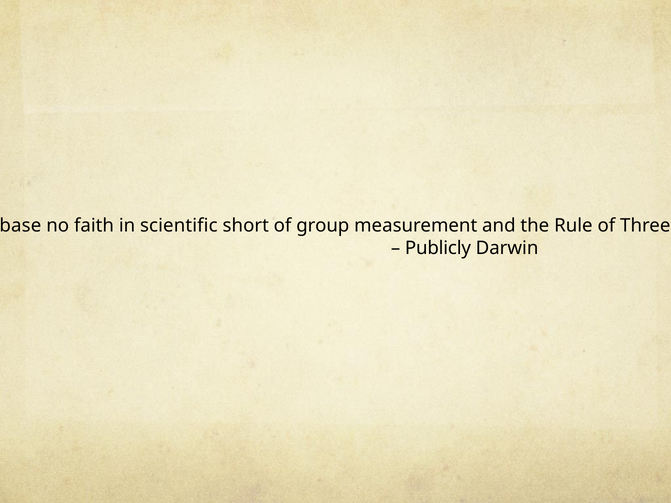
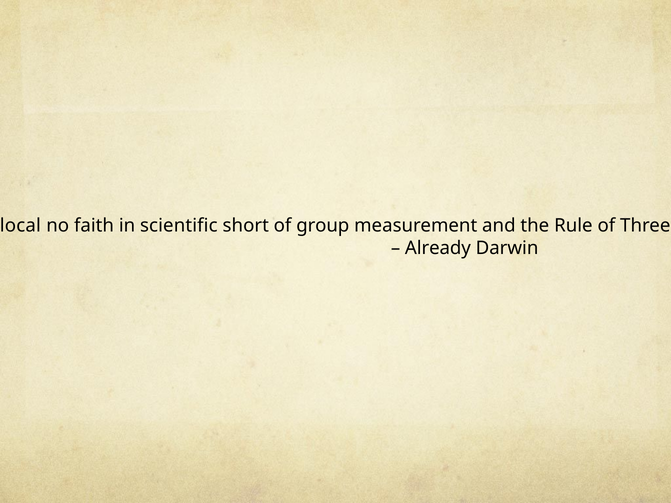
base: base -> local (20, 226)
Publicly: Publicly -> Already (438, 248)
